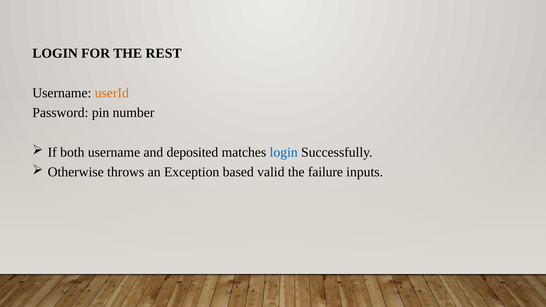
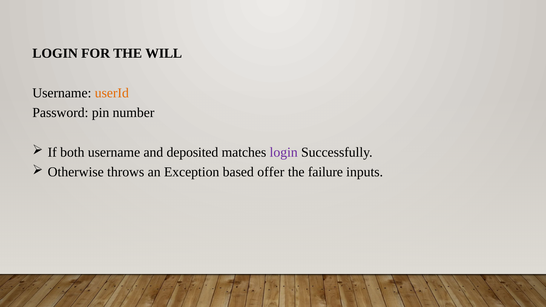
REST: REST -> WILL (164, 53)
login colour: blue -> purple (284, 152)
valid: valid -> offer (271, 172)
